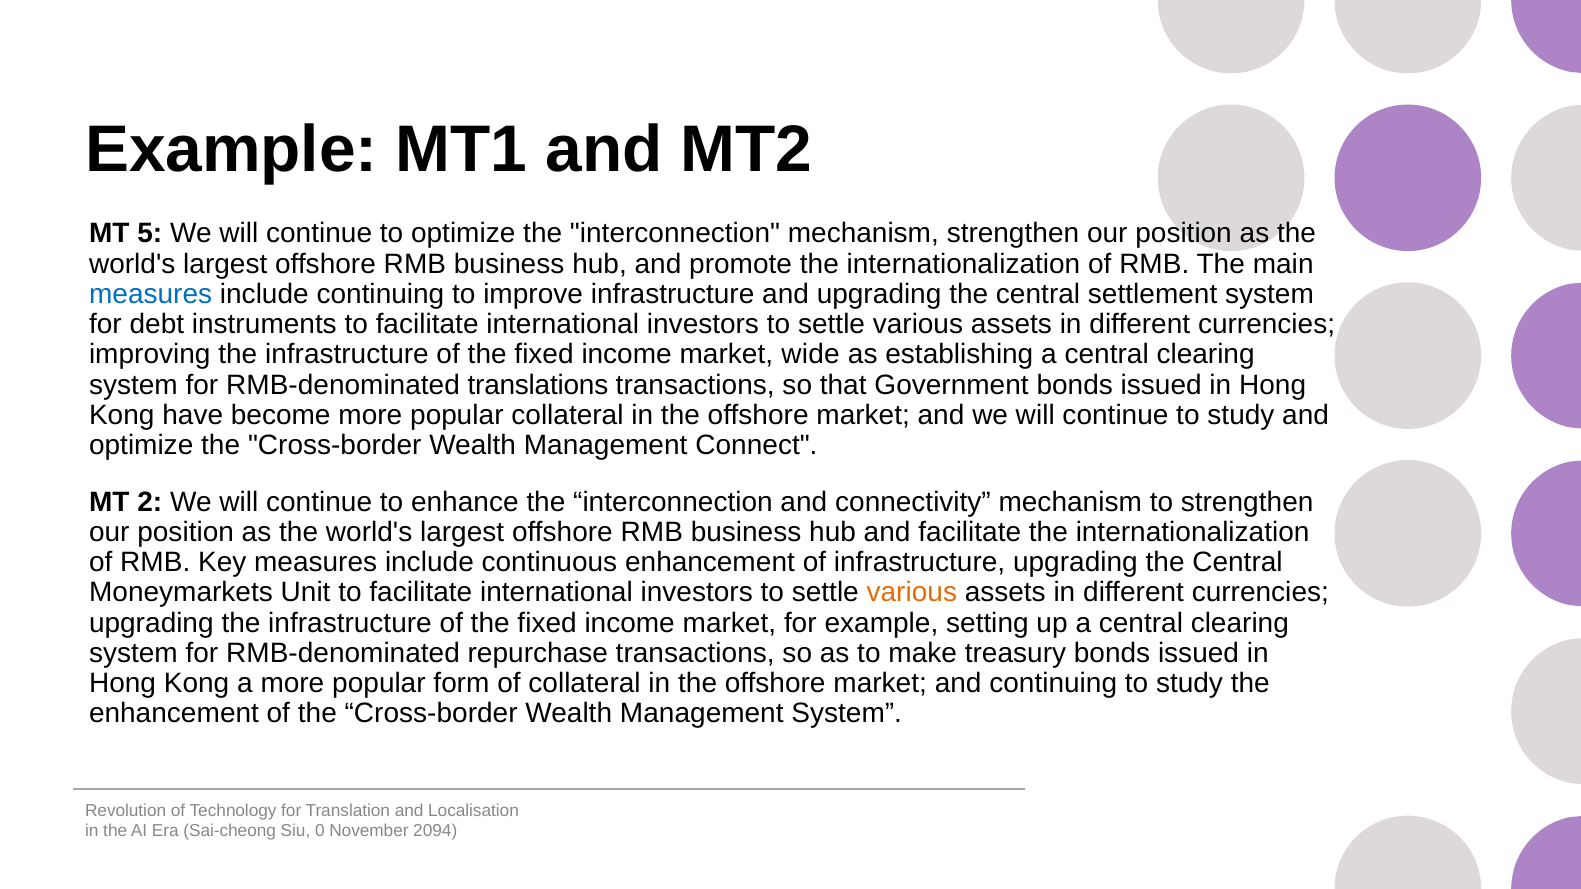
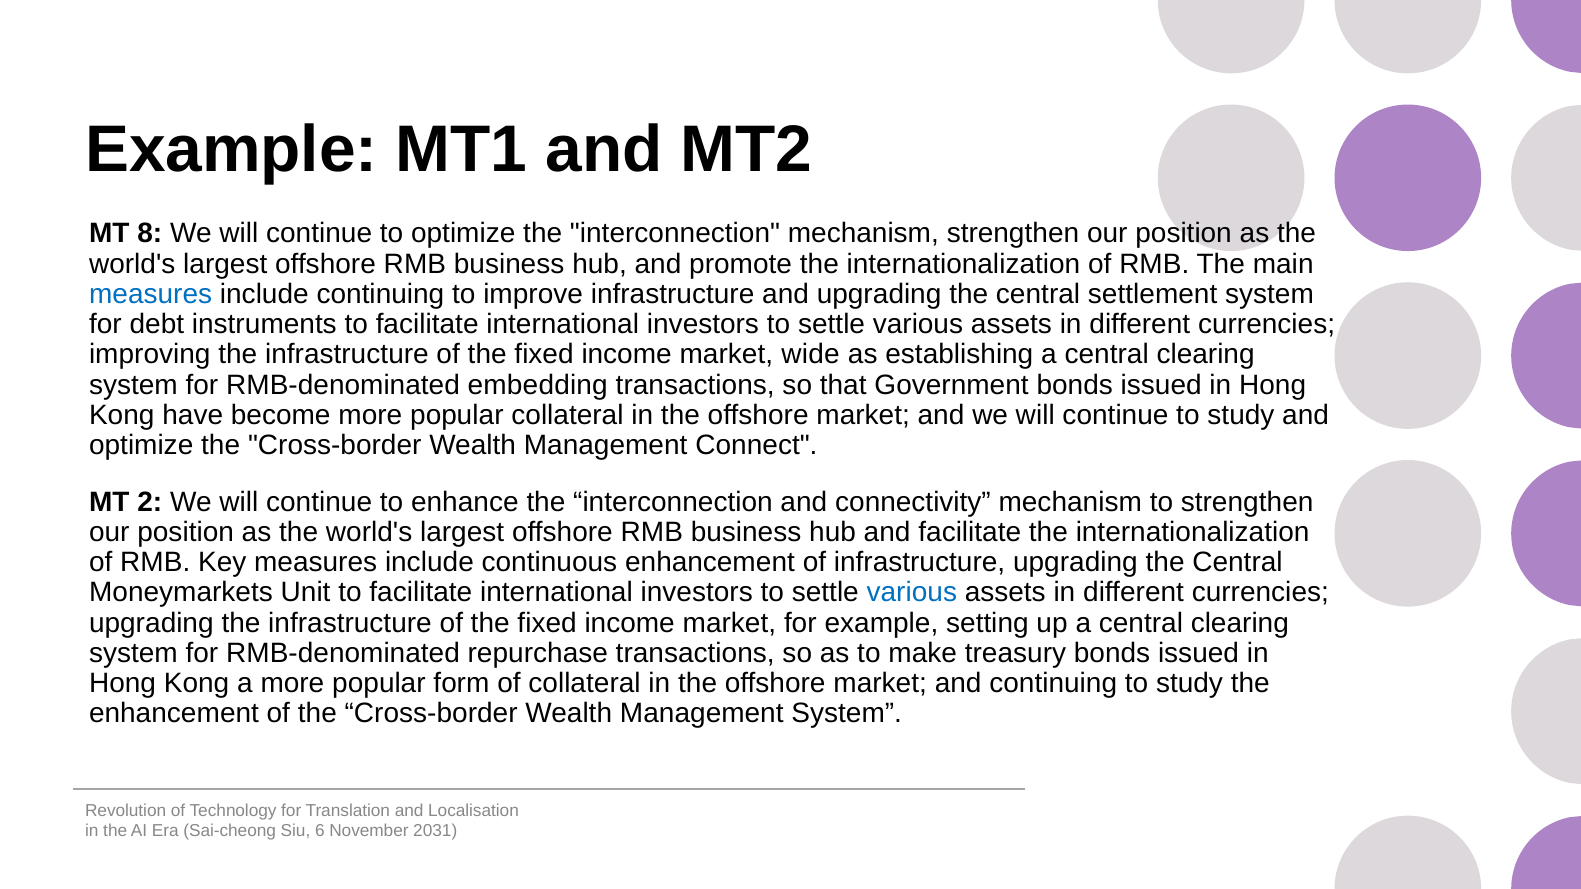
5: 5 -> 8 (150, 234)
translations: translations -> embedding (538, 385)
various colour: orange -> blue (912, 593)
0: 0 -> 6 (320, 832)
2094: 2094 -> 2031 (435, 832)
